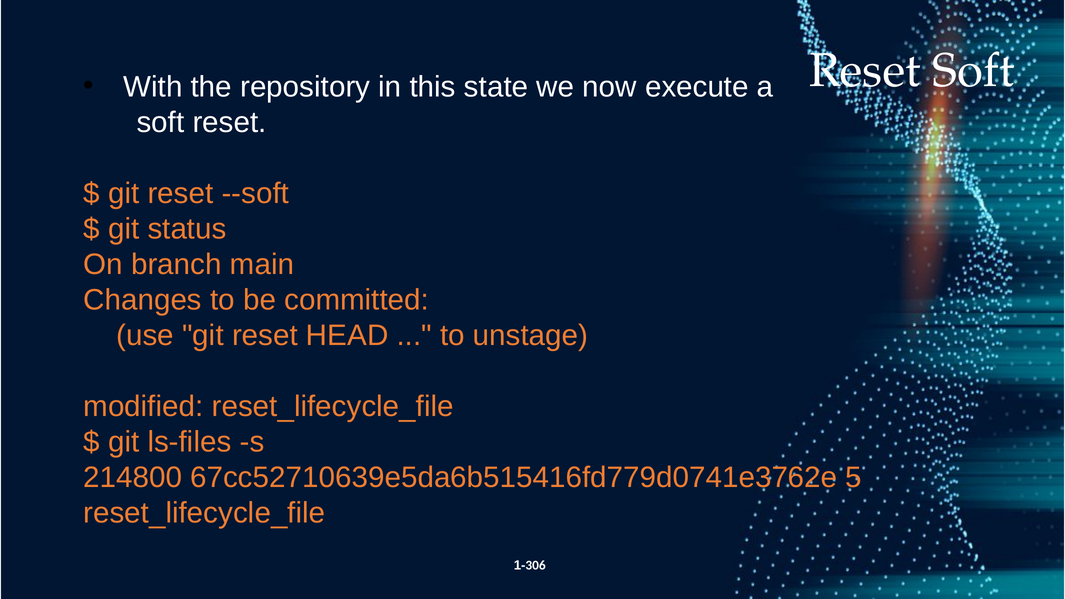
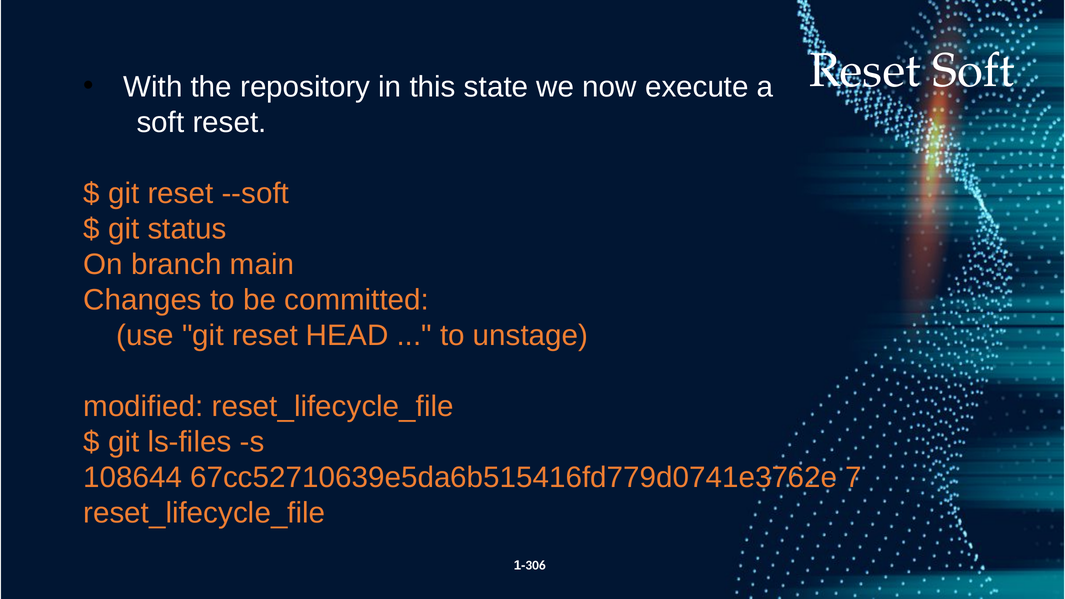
214800: 214800 -> 108644 (133, 478)
5: 5 -> 7 (854, 478)
